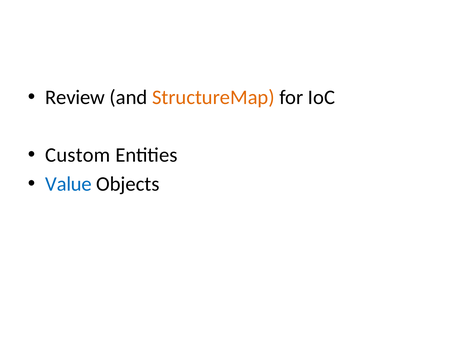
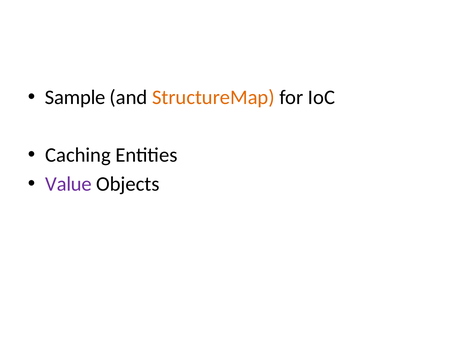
Review: Review -> Sample (75, 97)
Custom: Custom -> Caching (78, 155)
Value colour: blue -> purple (68, 184)
